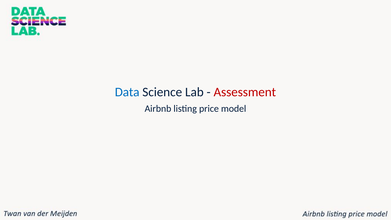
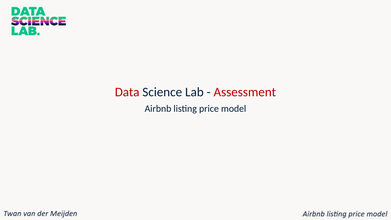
Data colour: blue -> red (127, 92)
